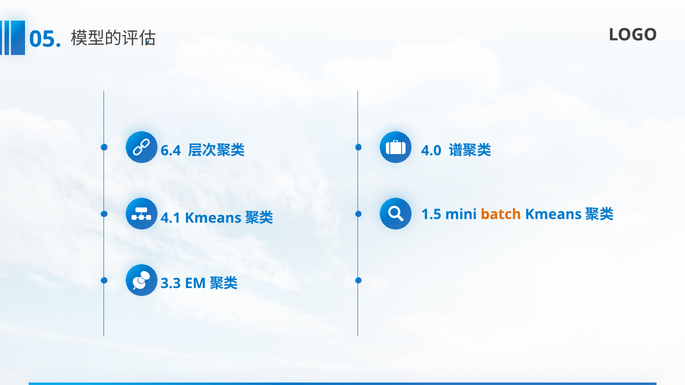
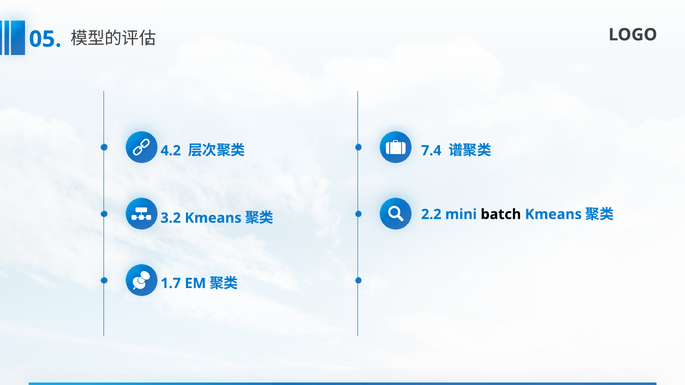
6.4: 6.4 -> 4.2 (171, 151)
4.0: 4.0 -> 7.4 (431, 151)
4.1: 4.1 -> 3.2 (171, 218)
1.5: 1.5 -> 2.2 (431, 215)
batch colour: orange -> black (501, 215)
3.3: 3.3 -> 1.7 (171, 284)
